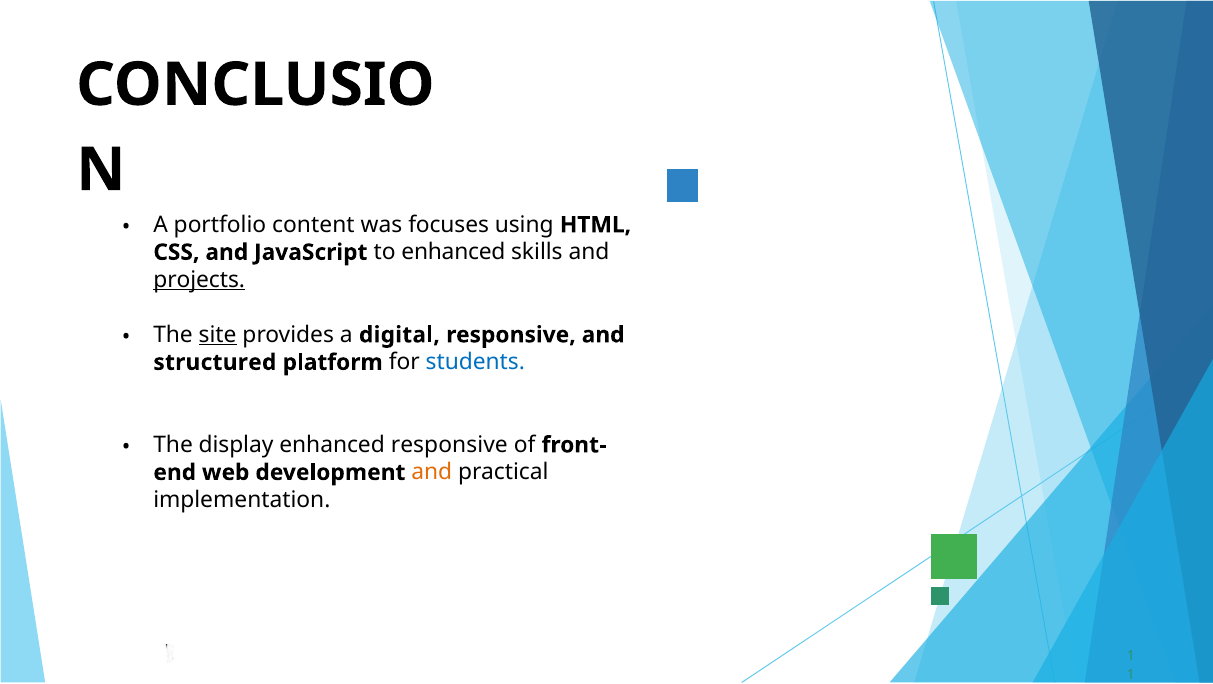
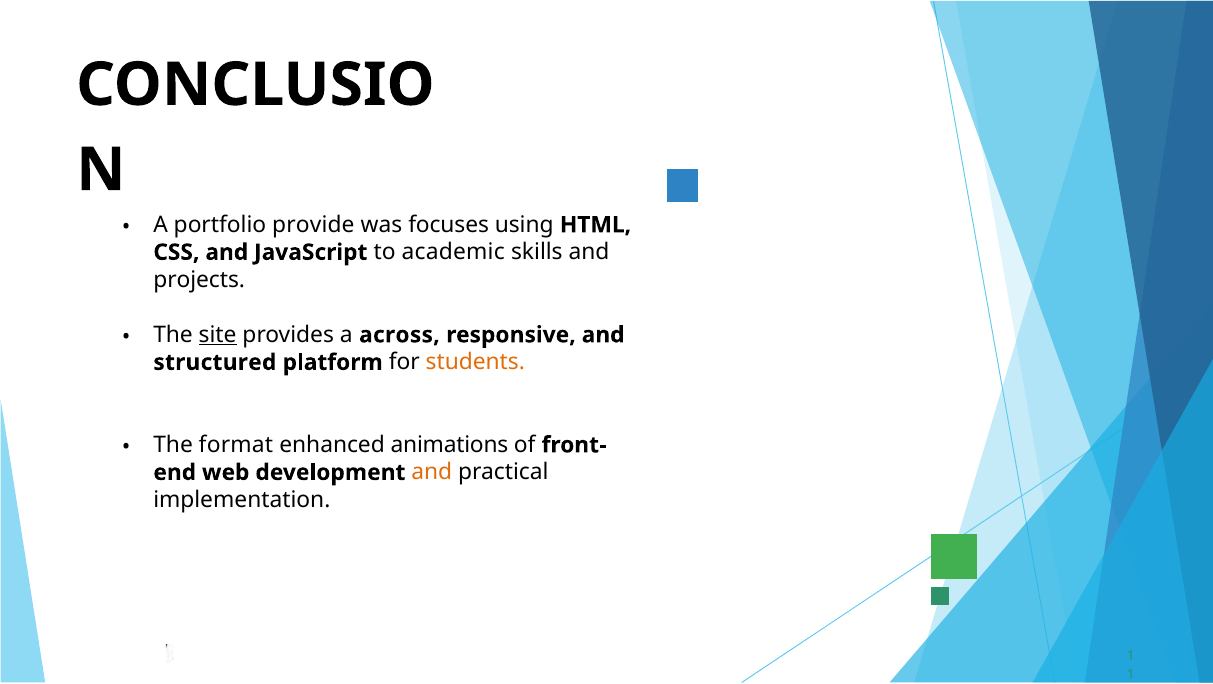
content: content -> provide (313, 225)
to enhanced: enhanced -> academic (453, 252)
projects underline: present -> none (199, 280)
digital: digital -> across (399, 335)
students colour: blue -> orange (475, 362)
display: display -> format (236, 445)
enhanced responsive: responsive -> animations (449, 445)
